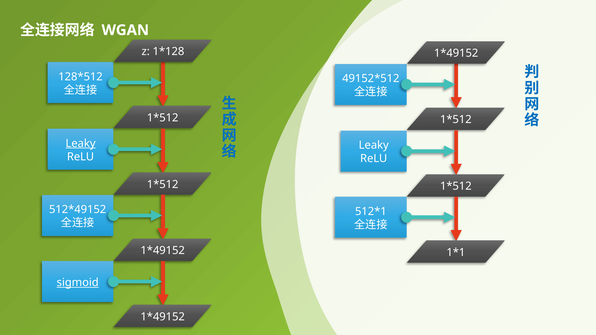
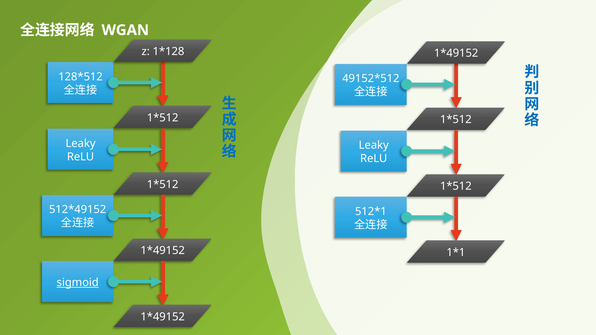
Leaky underline: present -> none (81, 143)
